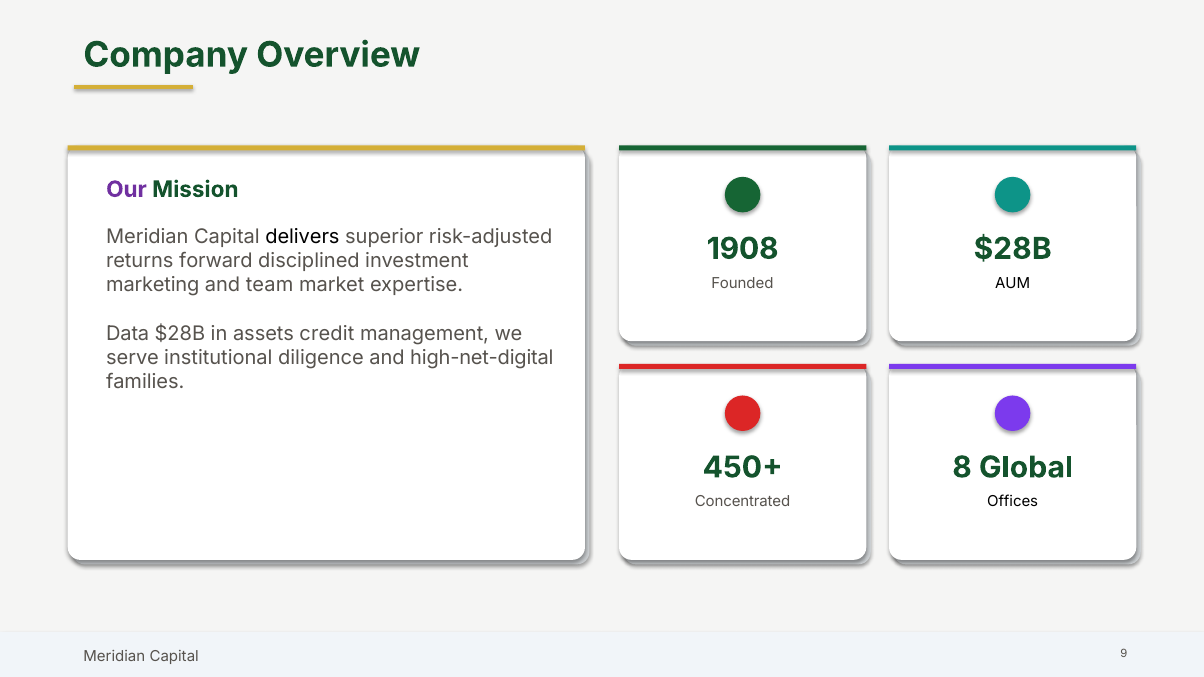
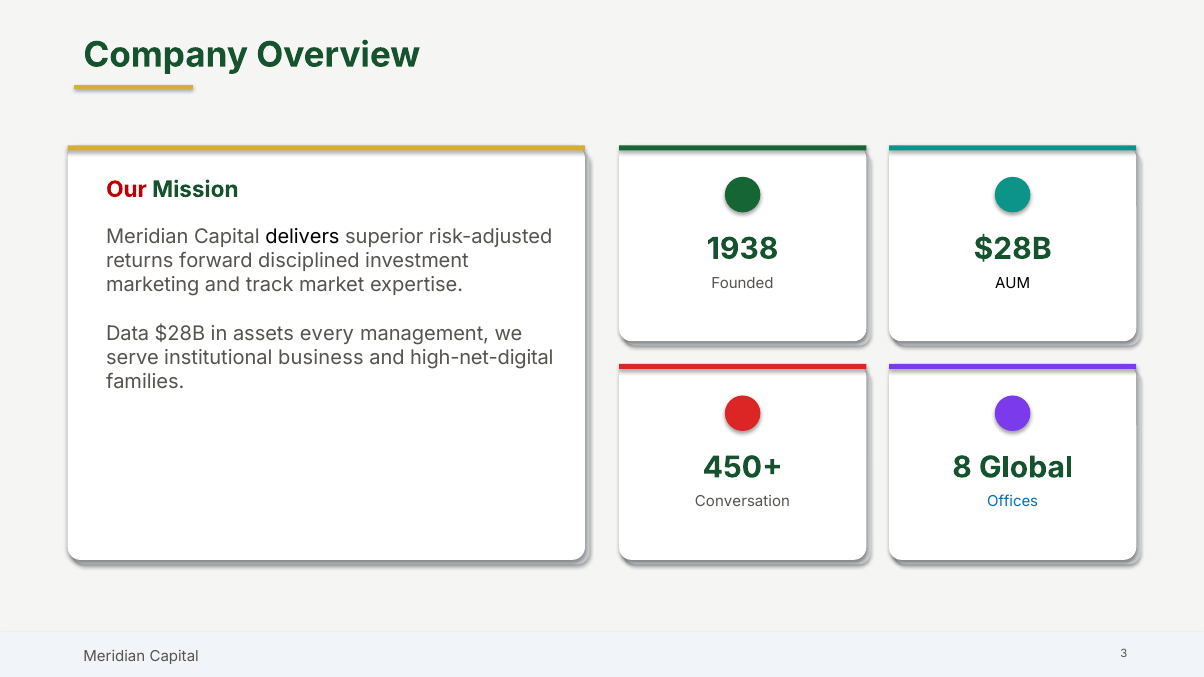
Our colour: purple -> red (126, 190)
1908: 1908 -> 1938 (743, 249)
team: team -> track (270, 285)
credit: credit -> every (327, 334)
diligence: diligence -> business (321, 358)
Concentrated: Concentrated -> Conversation (743, 502)
Offices colour: black -> blue (1013, 502)
9: 9 -> 3 (1124, 654)
